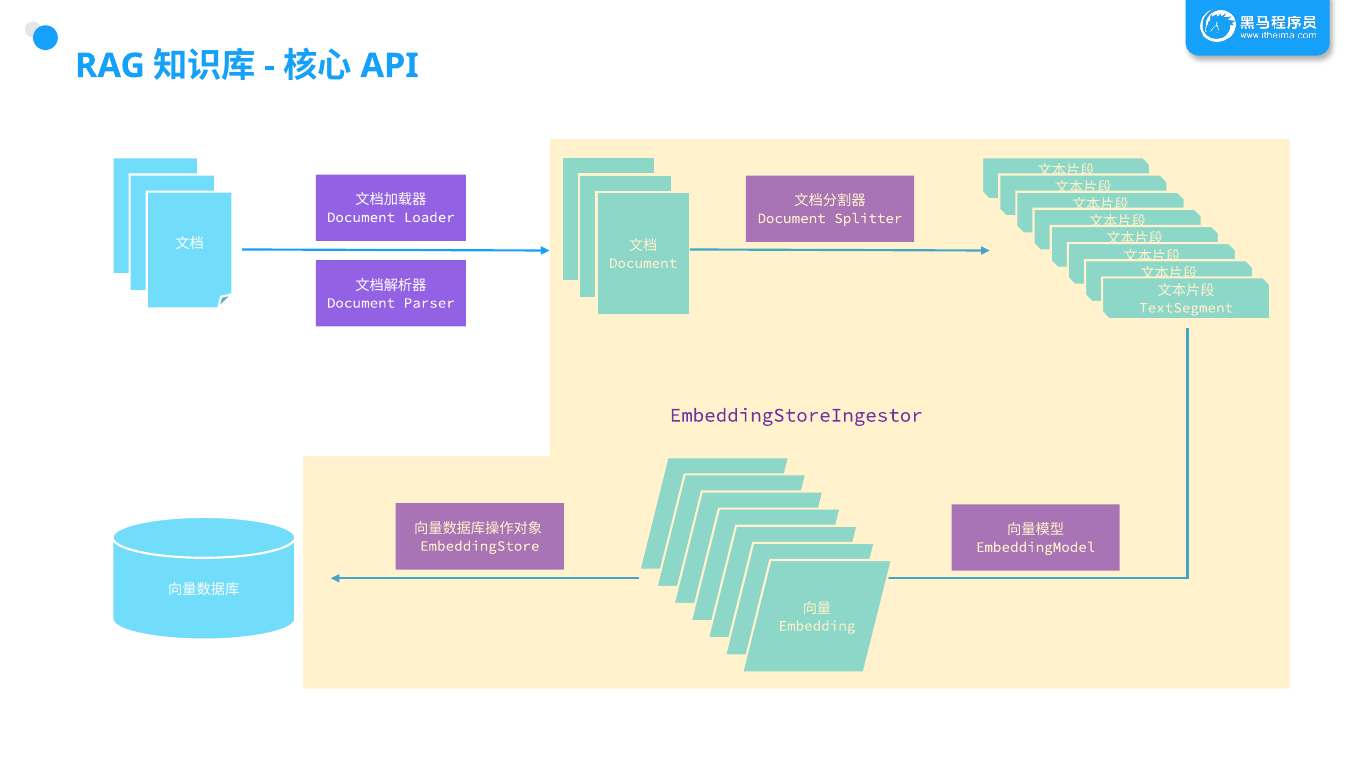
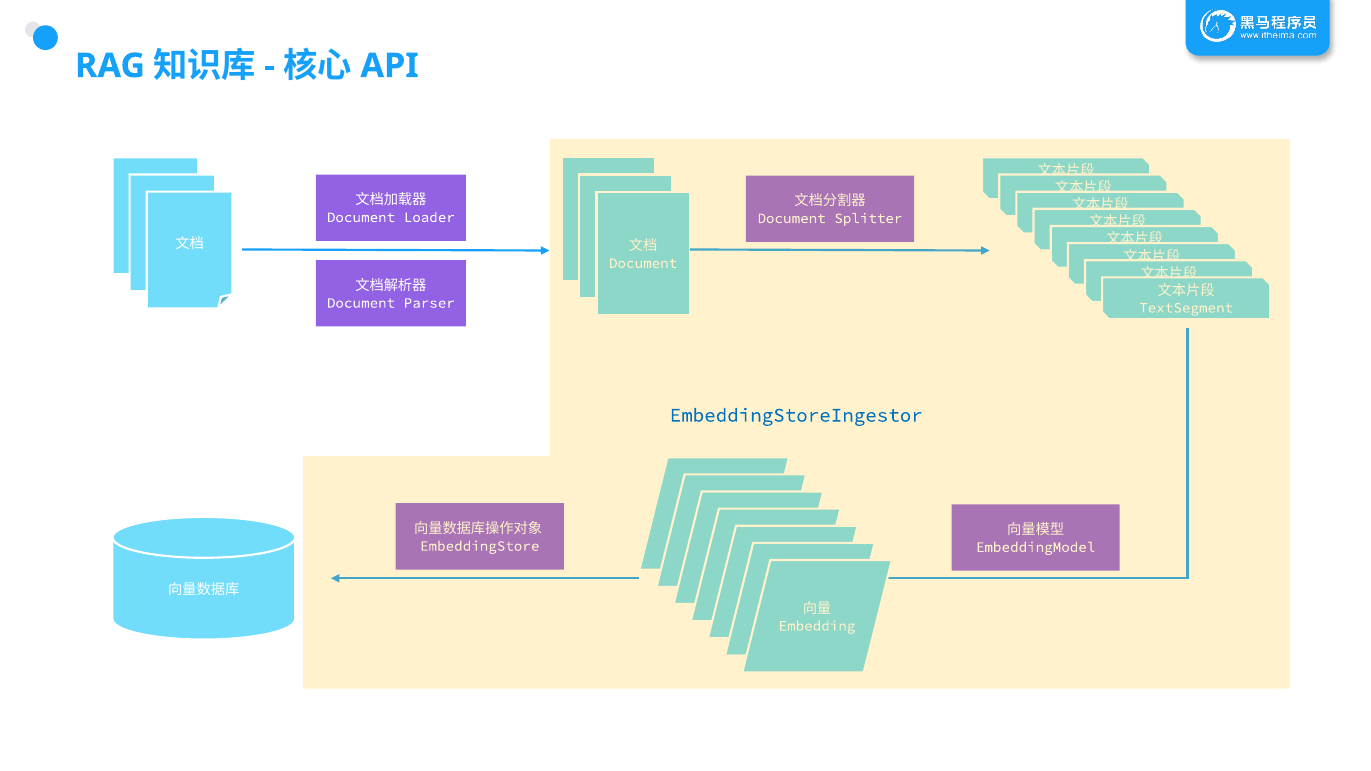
EmbeddingStoreIngestor colour: purple -> blue (796, 415)
